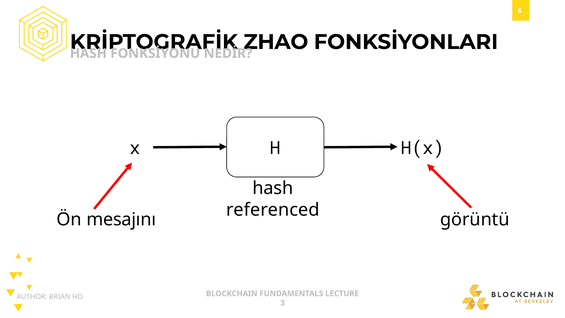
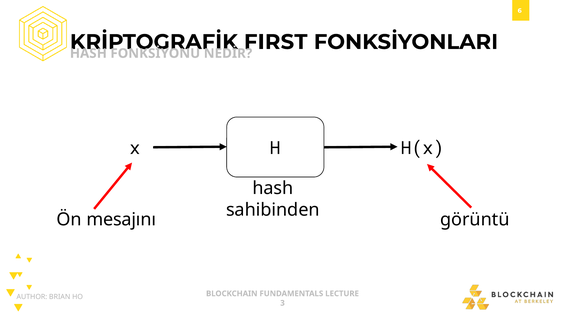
ZHAO: ZHAO -> FIRST (276, 42)
referenced: referenced -> sahibinden (273, 210)
